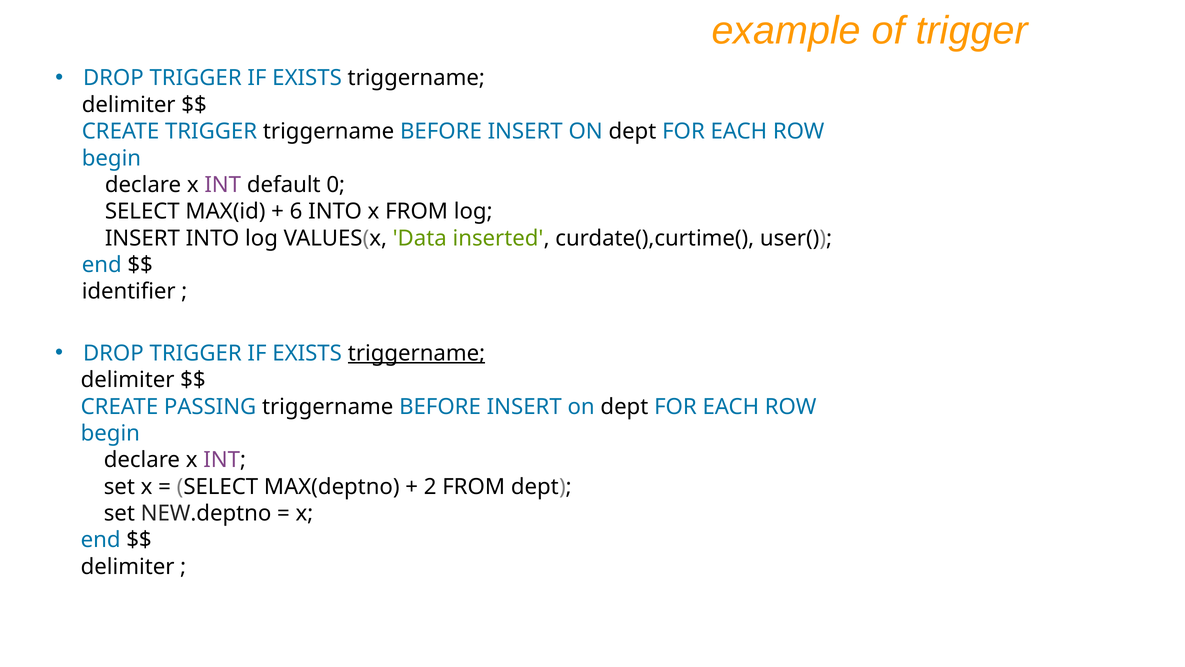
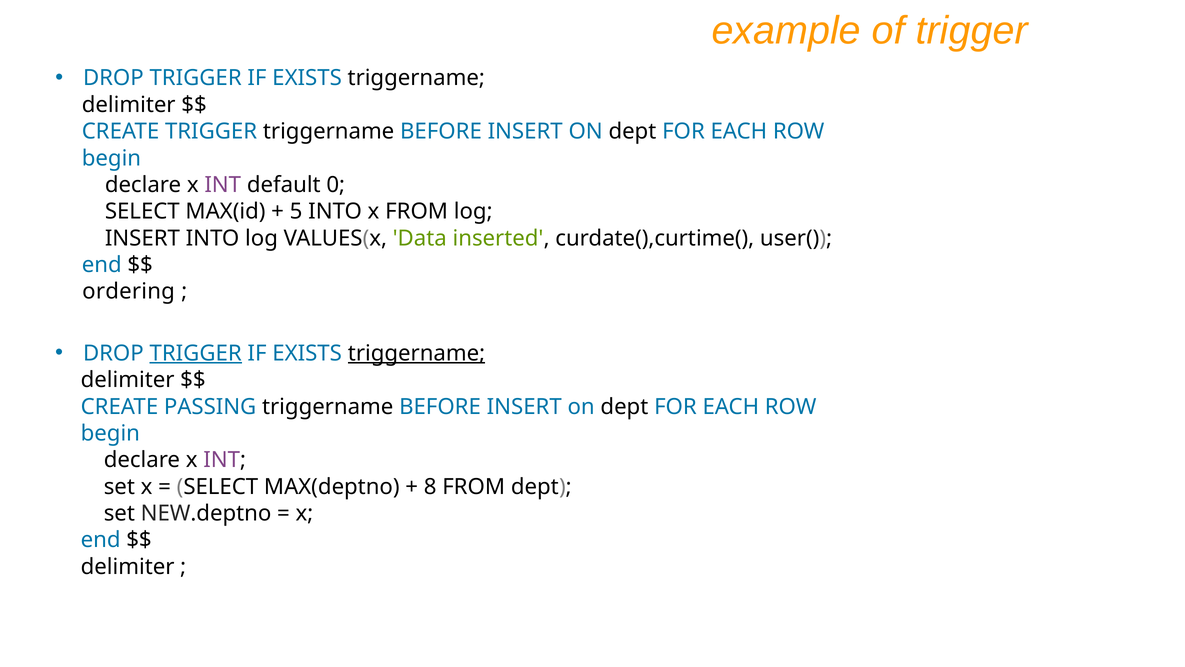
6: 6 -> 5 (296, 211)
identifier: identifier -> ordering (129, 291)
TRIGGER underline: none -> present (196, 353)
2: 2 -> 8 (430, 486)
